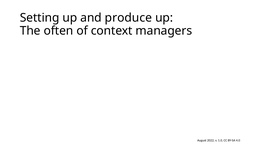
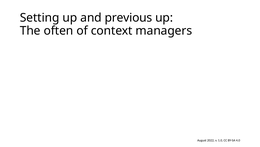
produce: produce -> previous (129, 18)
